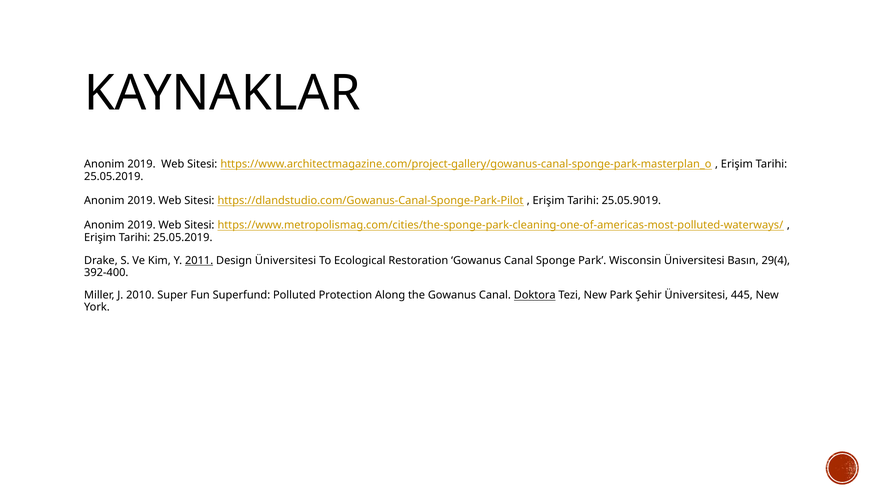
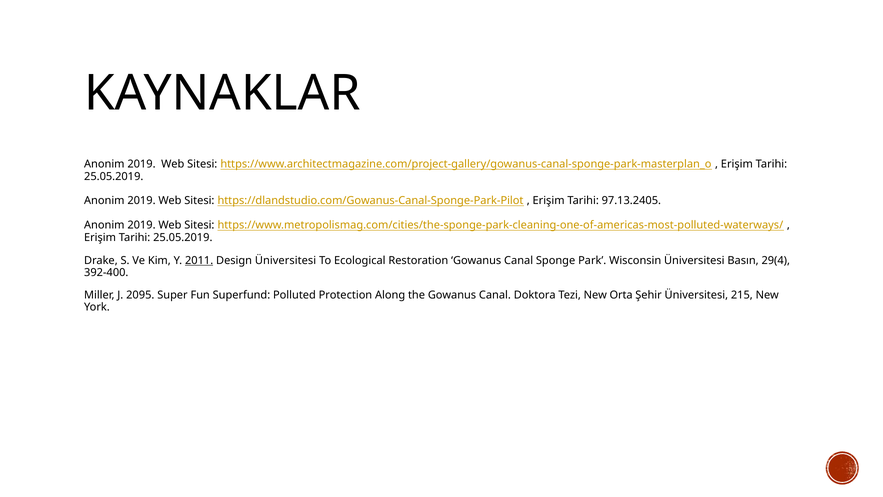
25.05.9019: 25.05.9019 -> 97.13.2405 (631, 201)
2010: 2010 -> 2095 (140, 295)
Doktora underline: present -> none (535, 295)
New Park: Park -> Orta (621, 295)
445: 445 -> 215 (742, 295)
